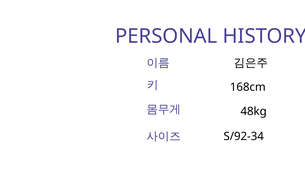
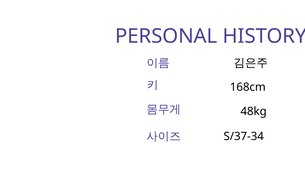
S/92-34: S/92-34 -> S/37-34 (244, 137)
